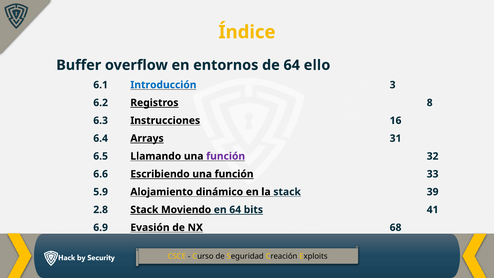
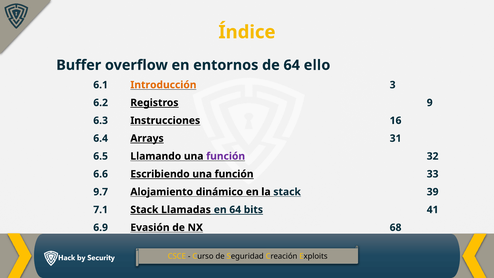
Introducción colour: blue -> orange (163, 85)
8: 8 -> 9 (430, 103)
5.9: 5.9 -> 9.7 (101, 192)
2.8: 2.8 -> 7.1 (101, 210)
Moviendo: Moviendo -> Llamadas (186, 210)
